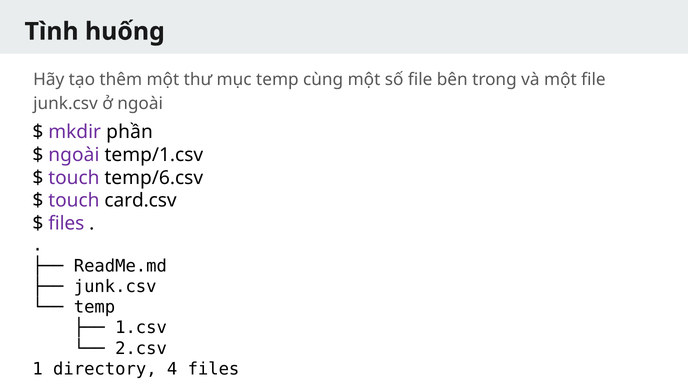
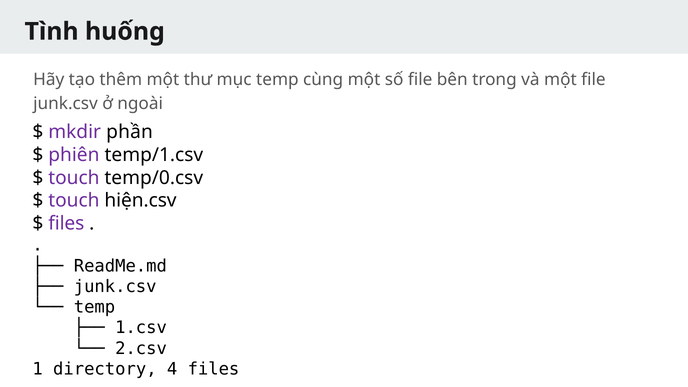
ngoài: ngoài -> phiên (74, 155)
temp/6.csv: temp/6.csv -> temp/0.csv (154, 178)
card.csv: card.csv -> hiện.csv (141, 201)
